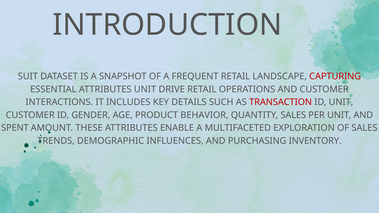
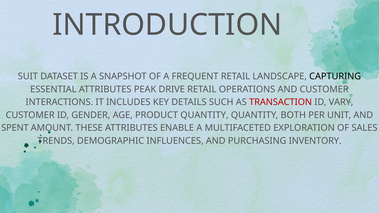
CAPTURING colour: red -> black (335, 76)
ATTRIBUTES UNIT: UNIT -> PEAK (145, 89)
ID UNIT: UNIT -> VARY (341, 102)
PRODUCT BEHAVIOR: BEHAVIOR -> QUANTITY (204, 115)
QUANTITY SALES: SALES -> BOTH (293, 115)
